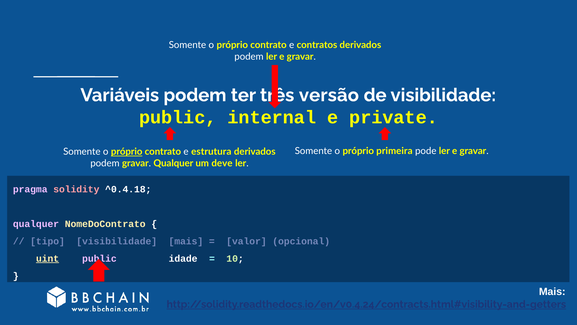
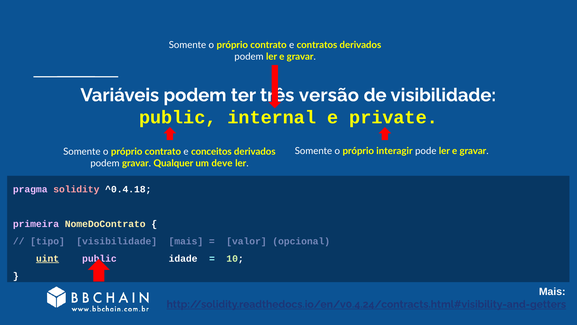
primeira: primeira -> interagir (394, 151)
próprio underline: present -> none (127, 152)
estrutura: estrutura -> conceitos (211, 152)
qualquer: qualquer -> primeira (36, 224)
